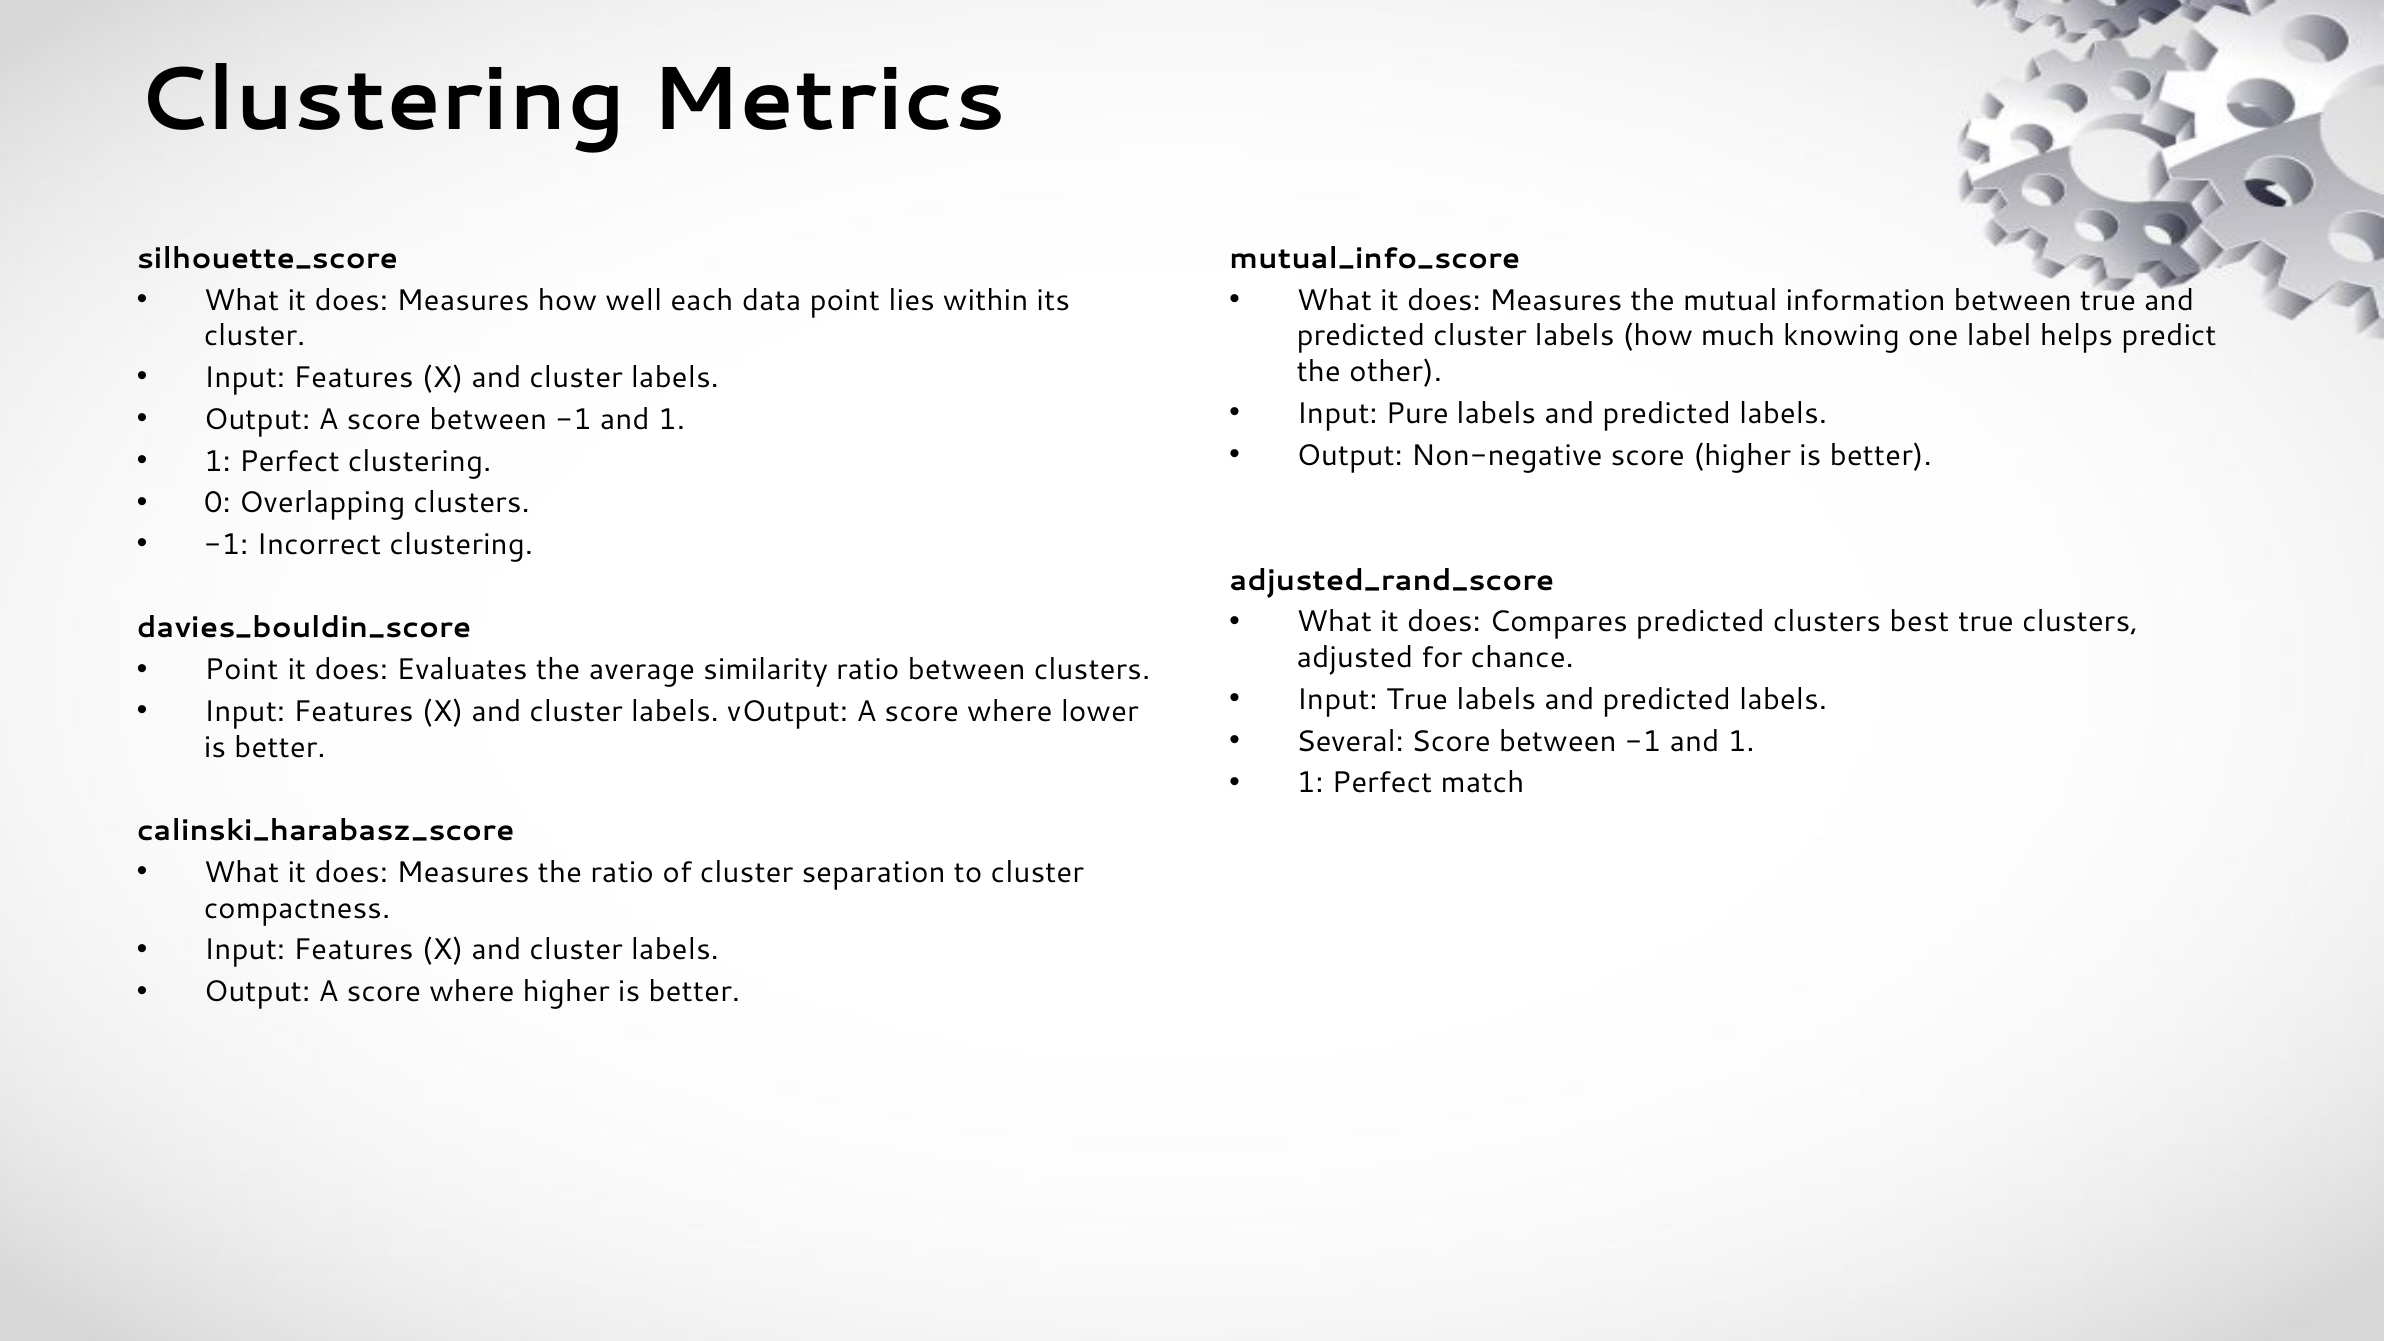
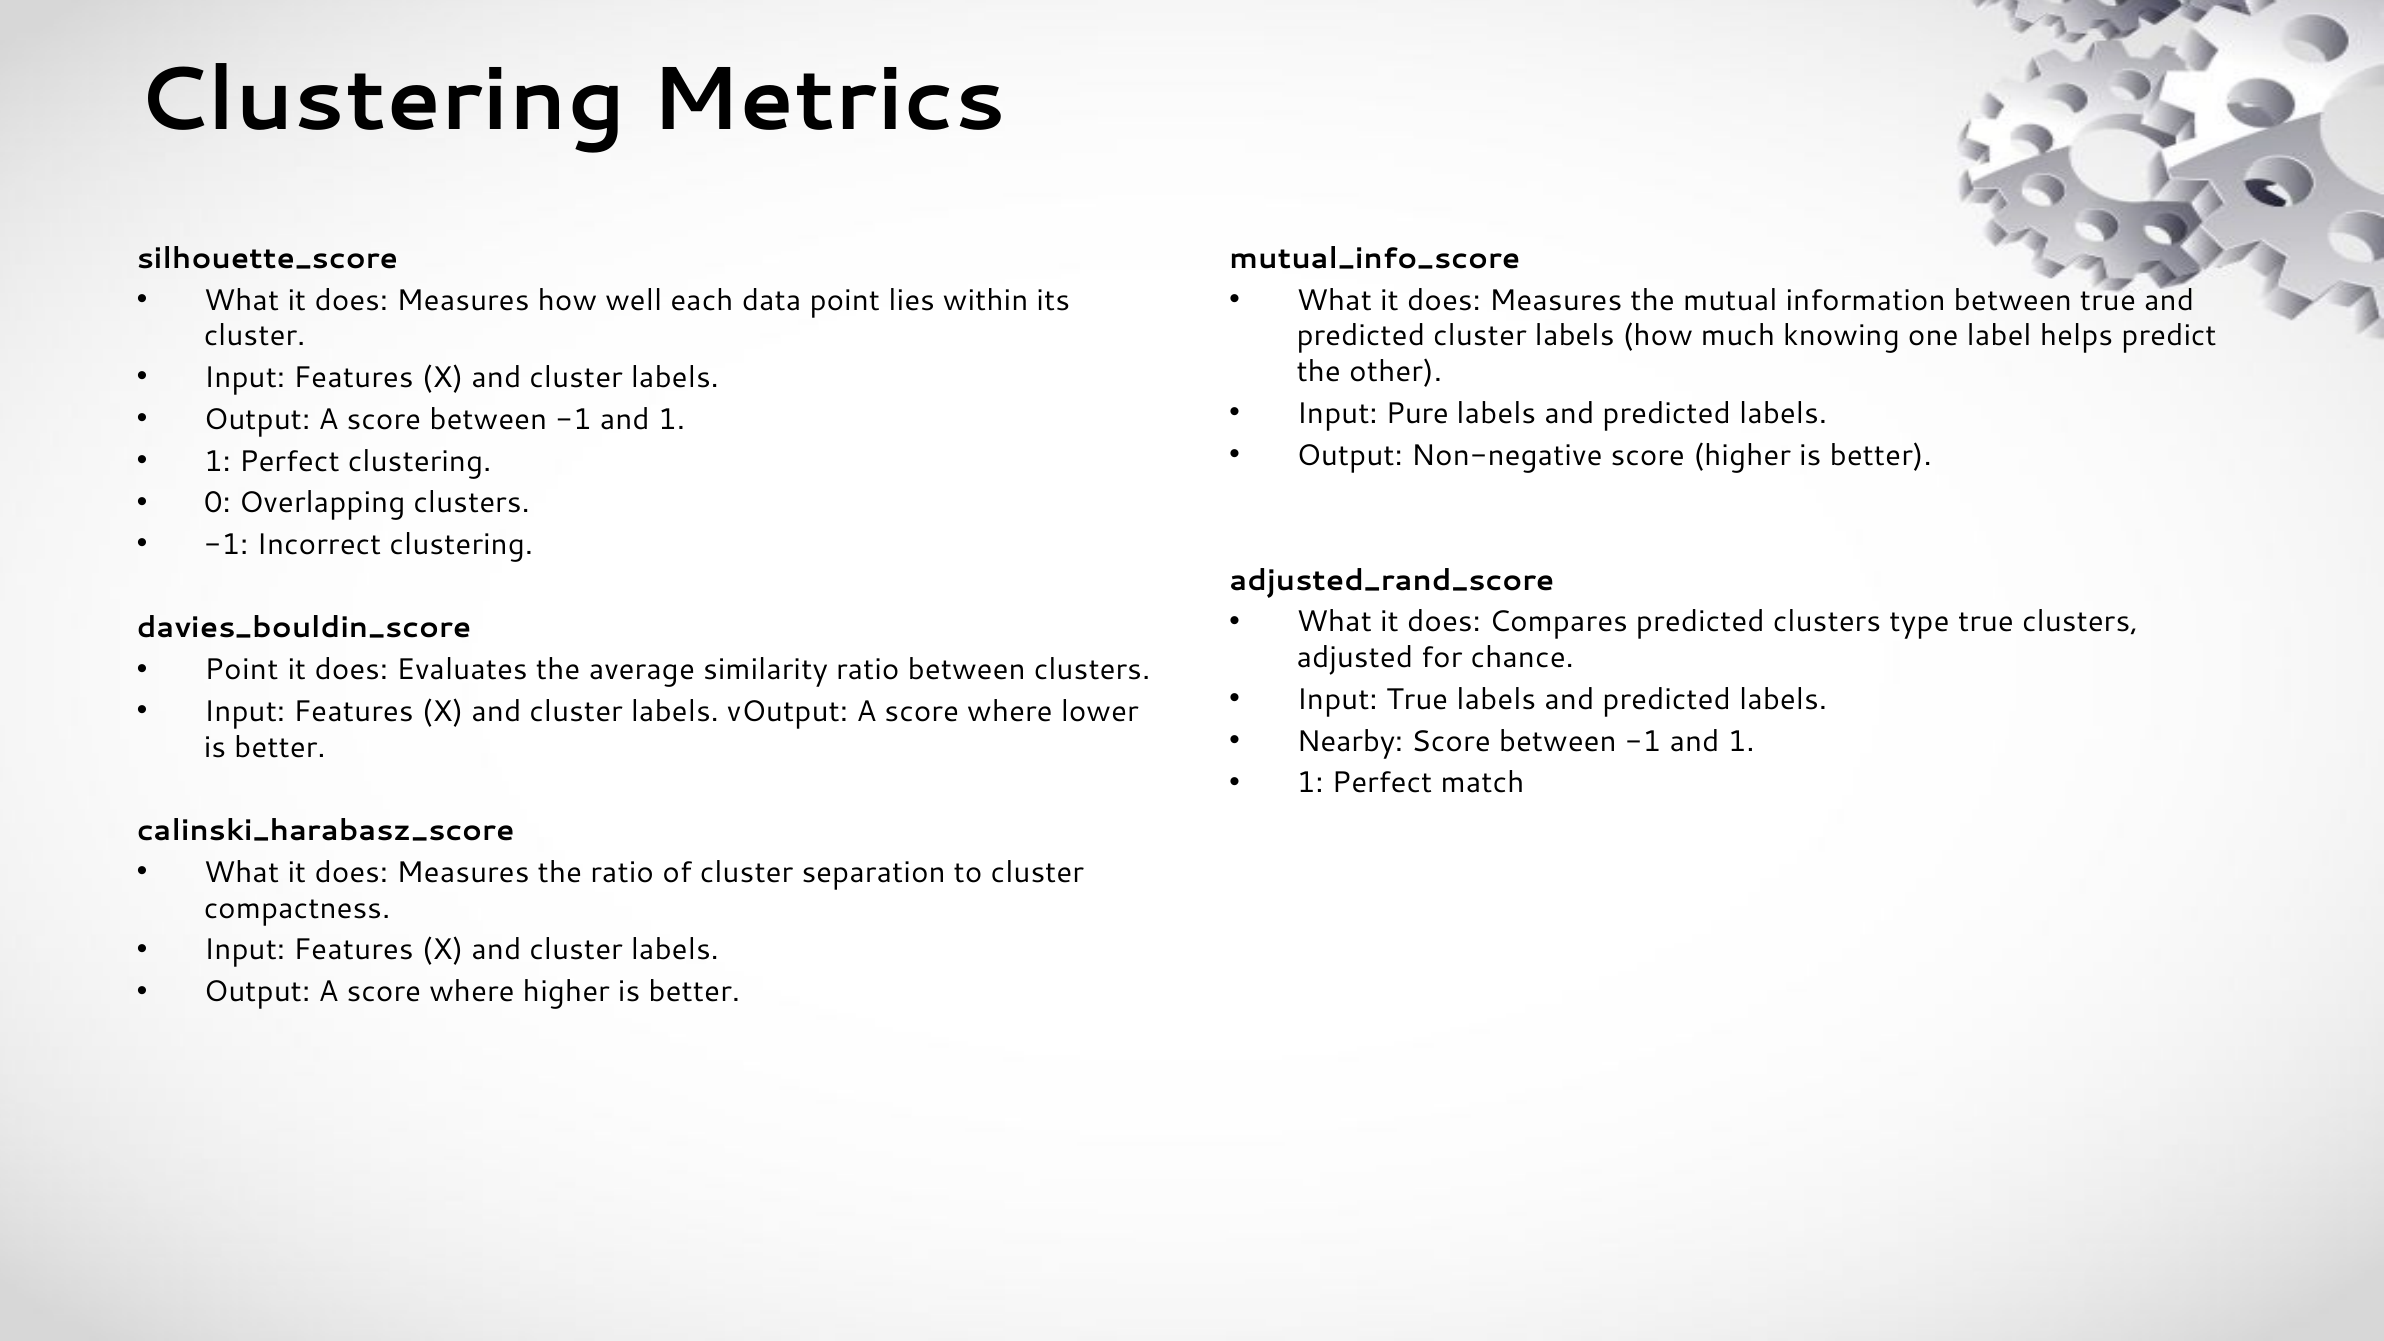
best: best -> type (1919, 622)
Several: Several -> Nearby (1350, 741)
